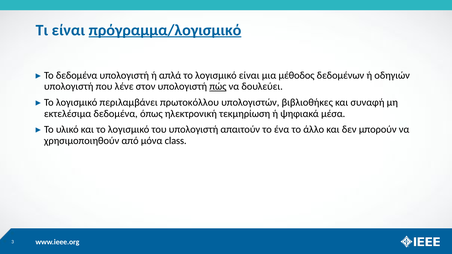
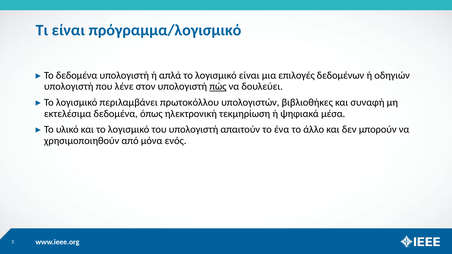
πρόγραμμα/λογισμικό underline: present -> none (165, 30)
μέθοδος: μέθοδος -> επιλογές (297, 75)
class: class -> ενός (176, 141)
